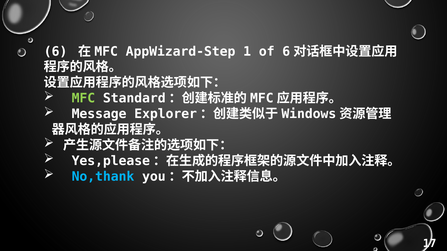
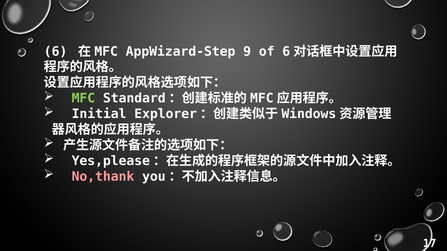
1: 1 -> 9 (247, 51)
Message: Message -> Initial (99, 114)
No,thank colour: light blue -> pink (103, 177)
